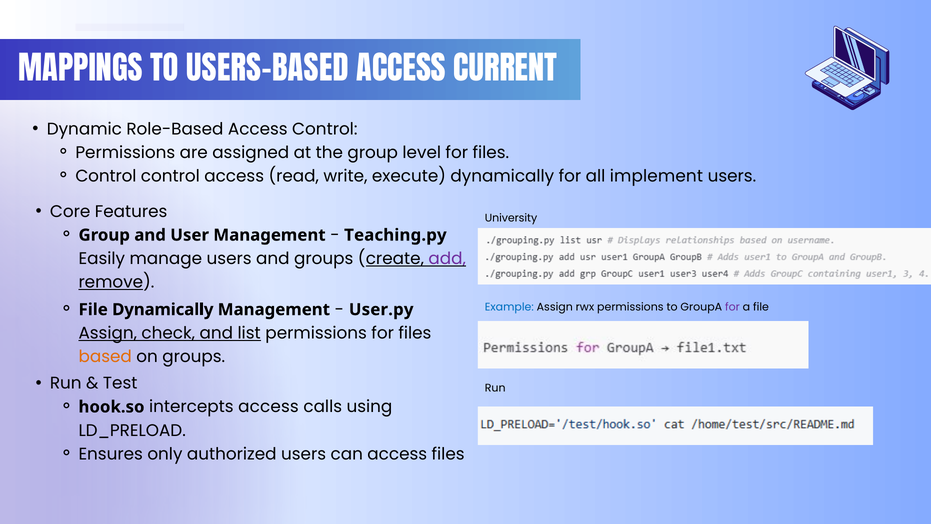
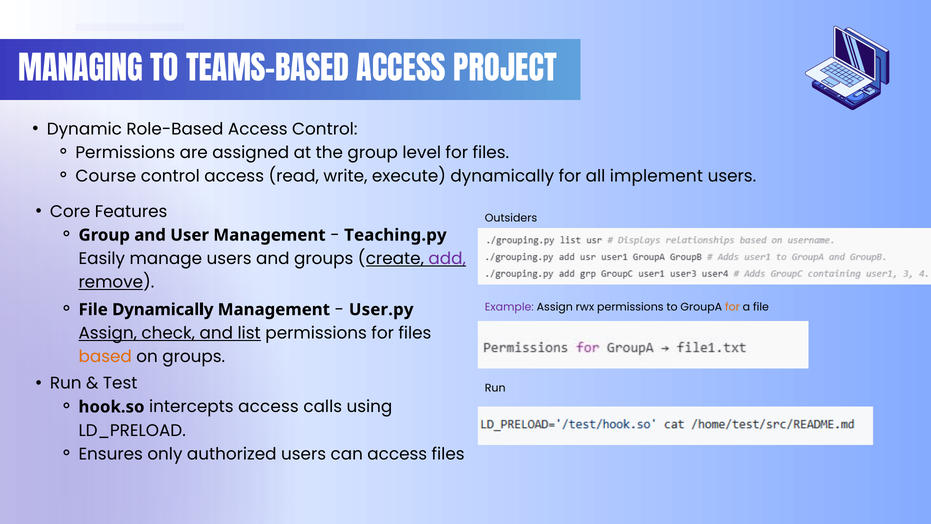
MAPPINGS: MAPPINGS -> MANAGING (81, 70)
USERS-BASED: USERS-BASED -> TEAMS-BASED (268, 70)
CURRENT: CURRENT -> PROJECT (505, 70)
Control: Control -> Course (106, 176)
University: University -> Outsiders (511, 218)
Example colour: blue -> purple (509, 307)
for colour: purple -> orange (732, 307)
